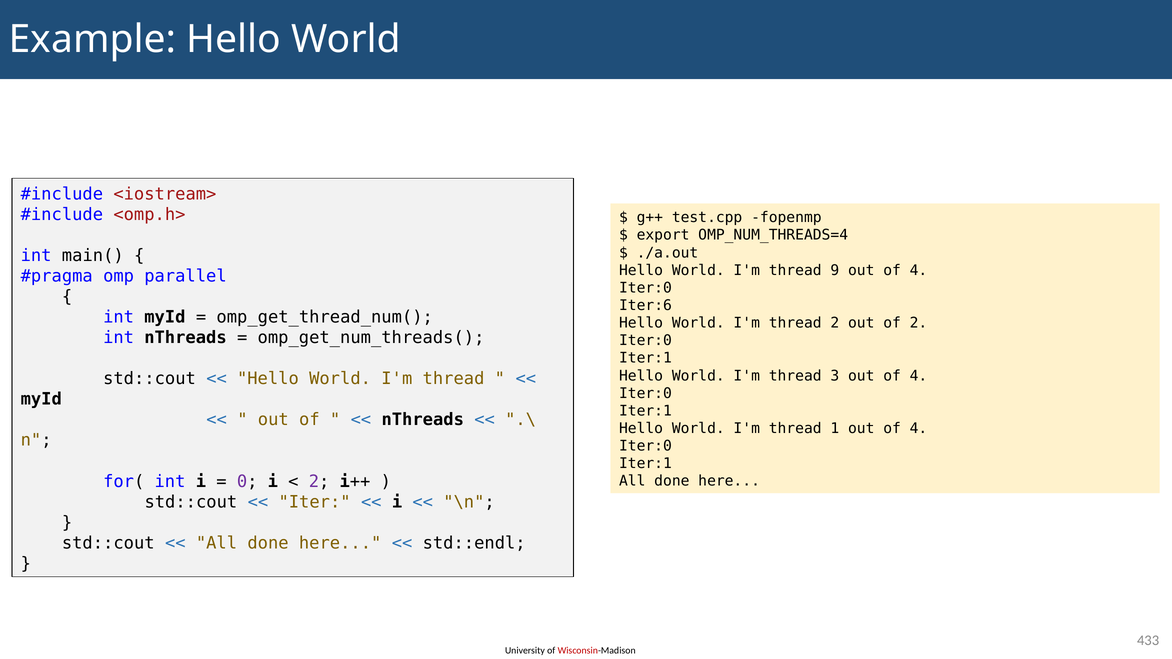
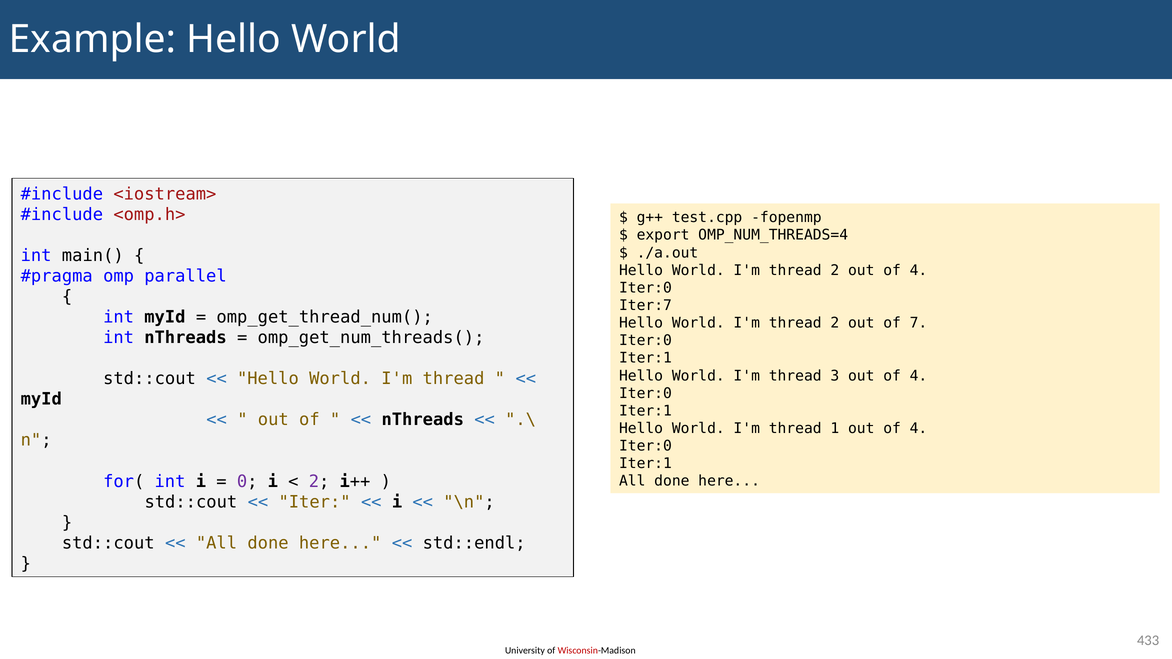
9: 9 -> 2 (835, 270)
Iter:6: Iter:6 -> Iter:7 (645, 306)
of 2: 2 -> 7 (918, 323)
